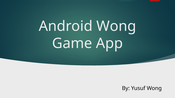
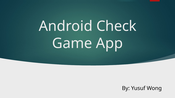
Android Wong: Wong -> Check (116, 26)
